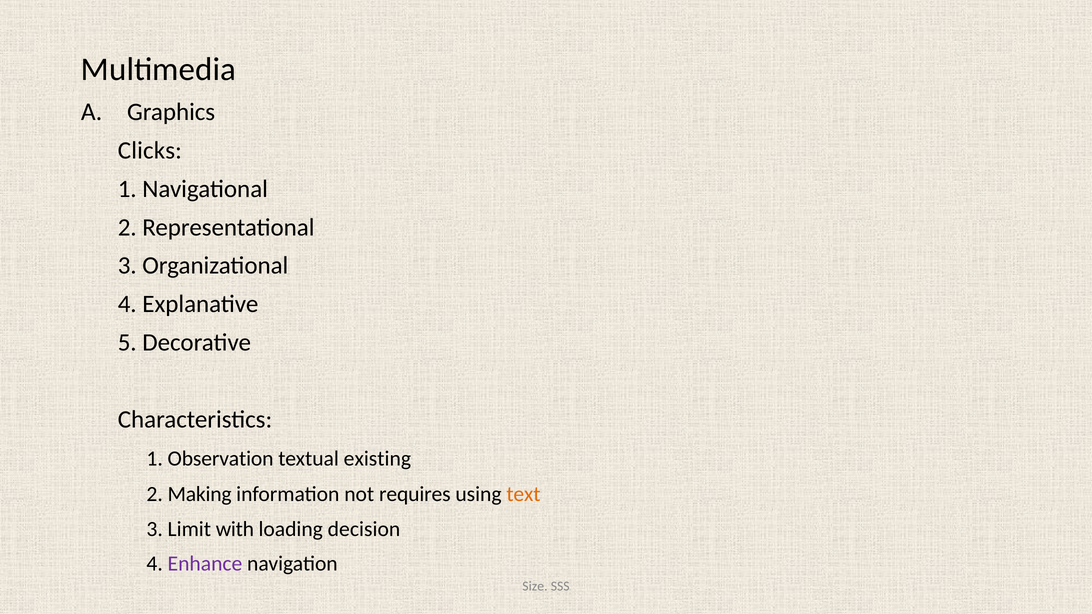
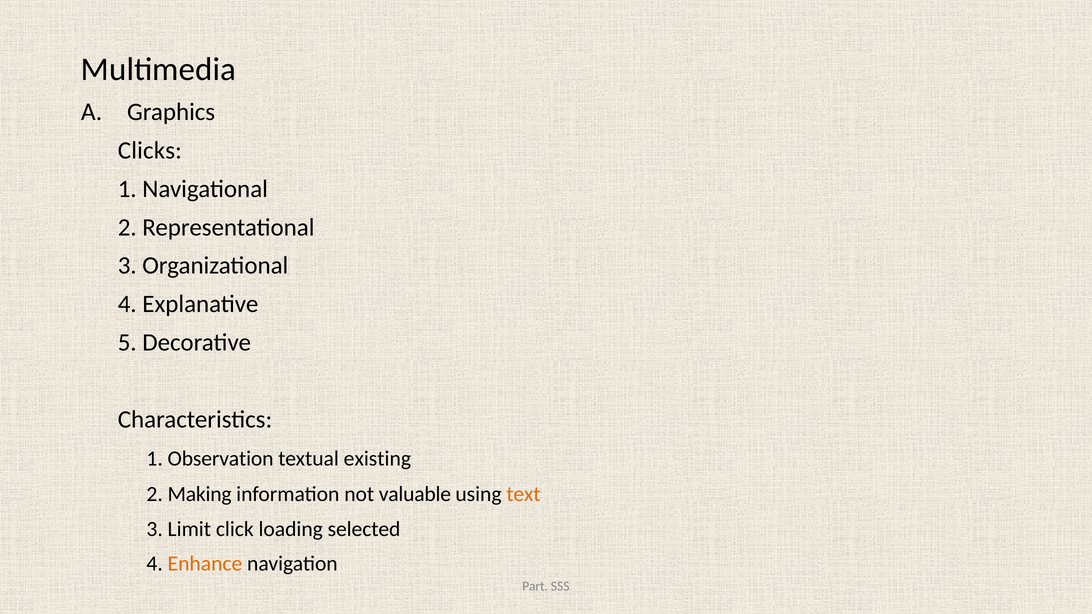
requires: requires -> valuable (415, 494)
with: with -> click (235, 529)
decision: decision -> selected (364, 529)
Enhance colour: purple -> orange (205, 564)
Size: Size -> Part (535, 587)
